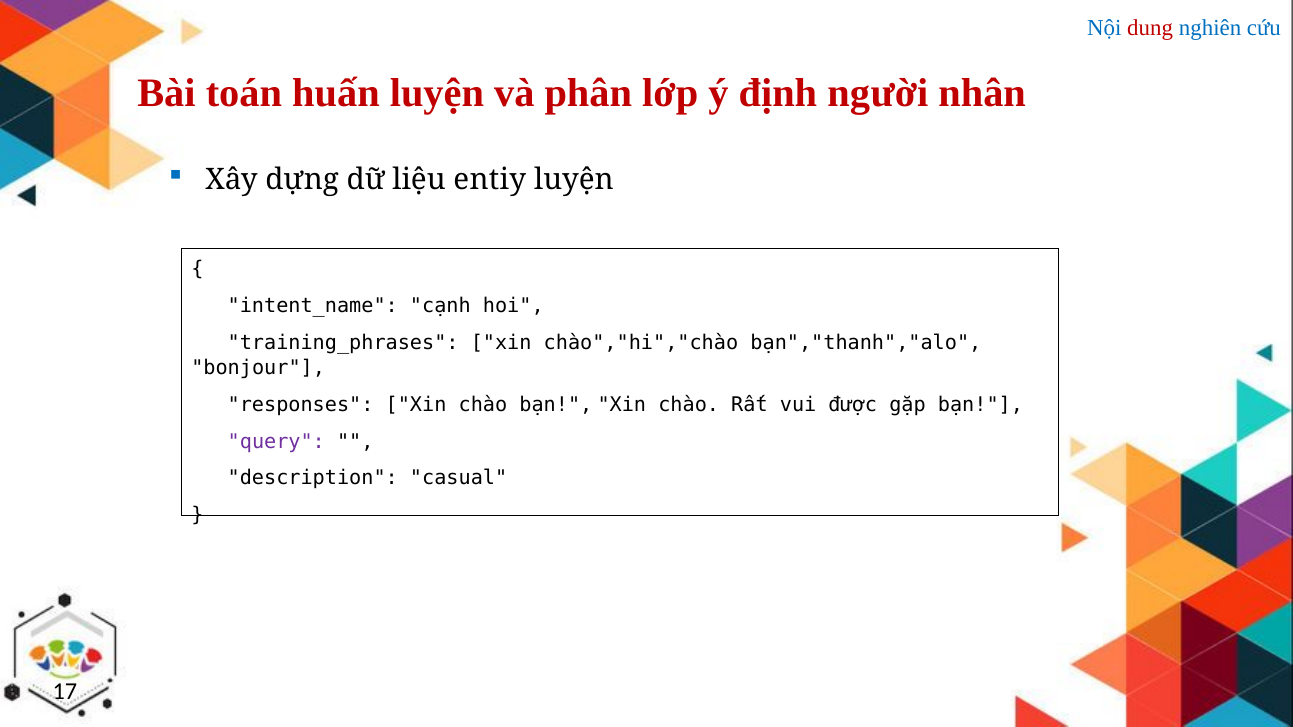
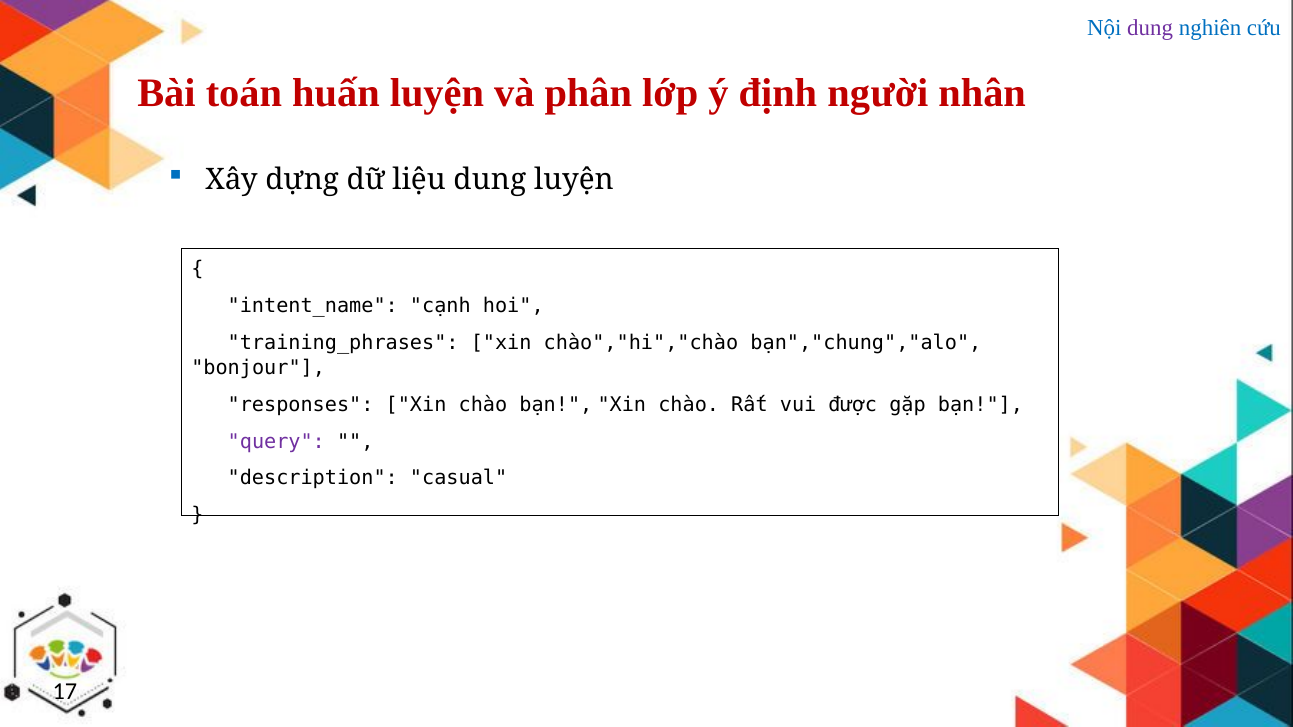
dung colour: red -> purple (1150, 28)
liệu entiy: entiy -> dung (490, 180)
bạn","thanh","alo: bạn","thanh","alo -> bạn","chung","alo (866, 343)
